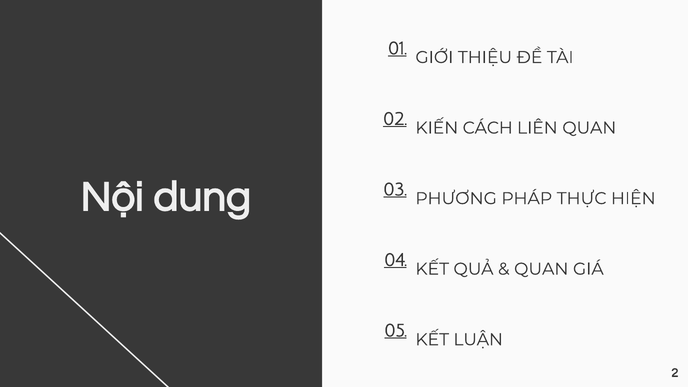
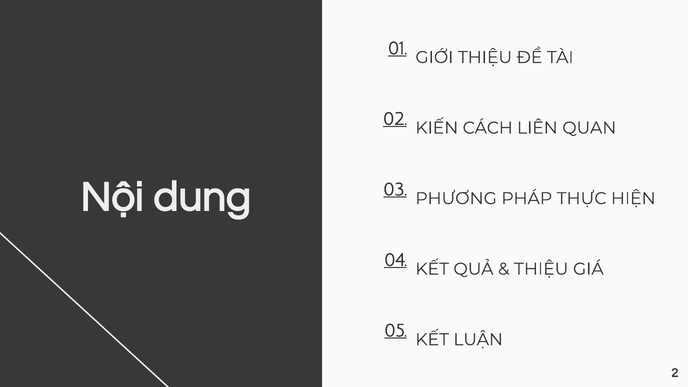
QUAN: QUAN -> THIỆU (541, 269)
